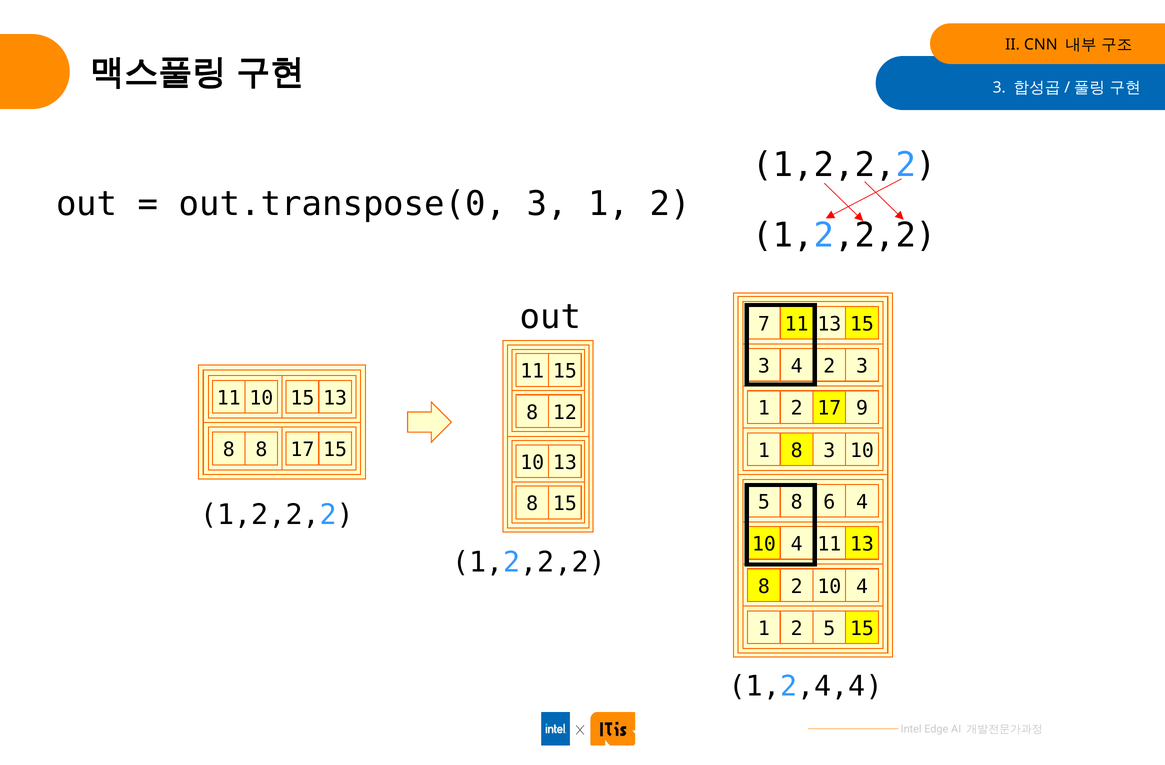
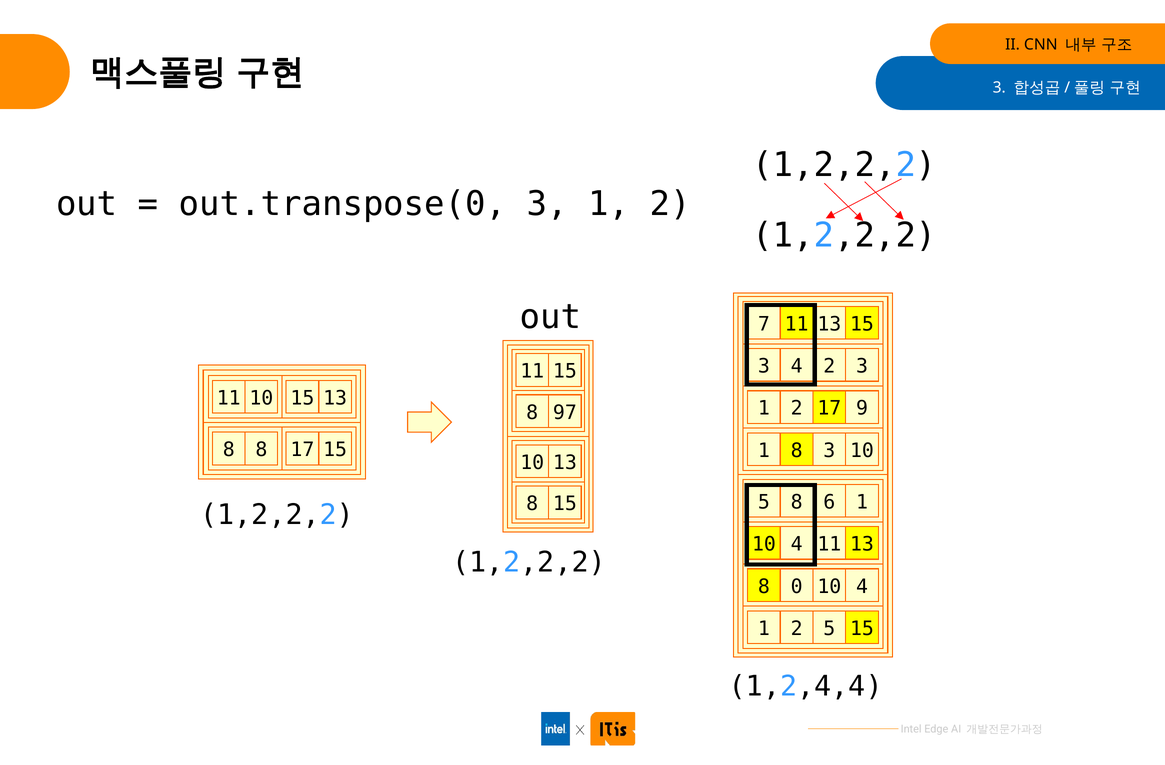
12: 12 -> 97 (565, 413)
6 4: 4 -> 1 (862, 502)
8 2: 2 -> 0 (797, 587)
